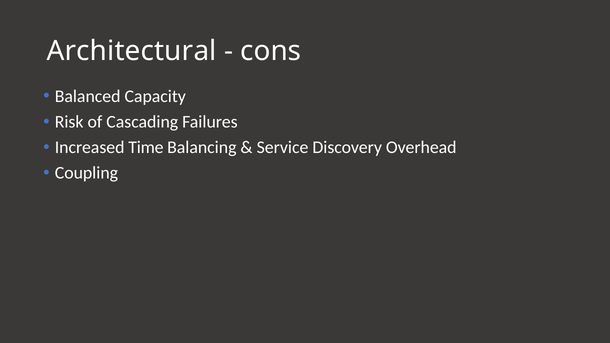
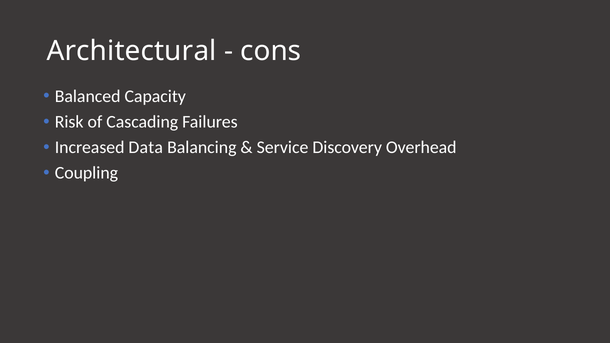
Time: Time -> Data (146, 147)
